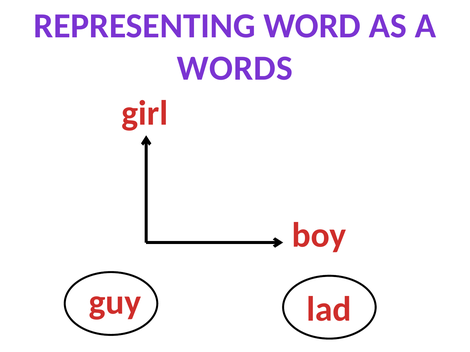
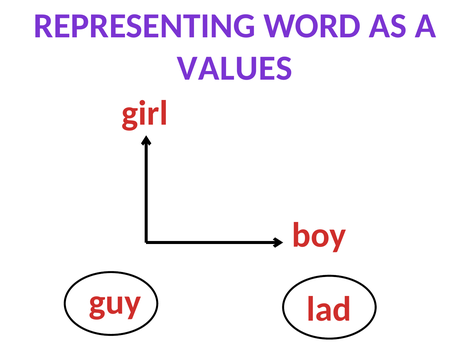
WORDS: WORDS -> VALUES (235, 68)
